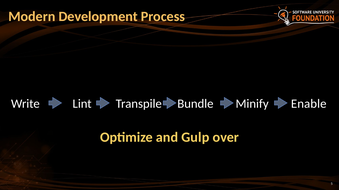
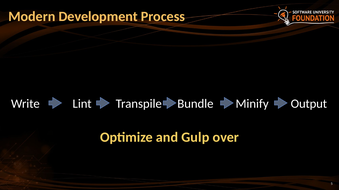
Enable: Enable -> Output (309, 104)
